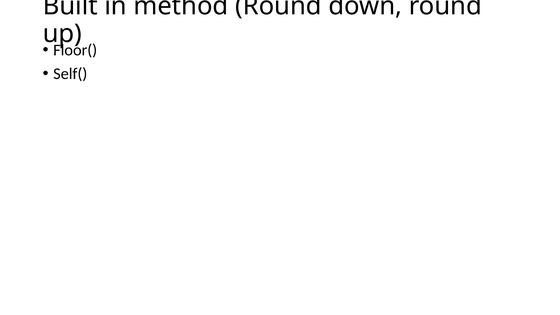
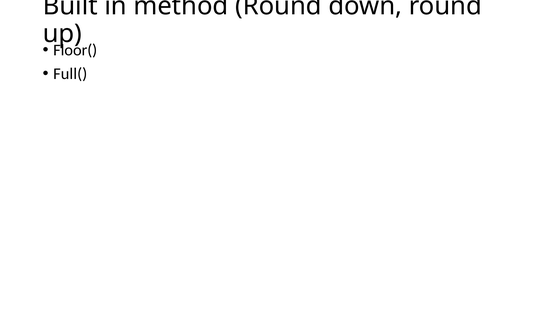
Self(: Self( -> Full( (70, 74)
